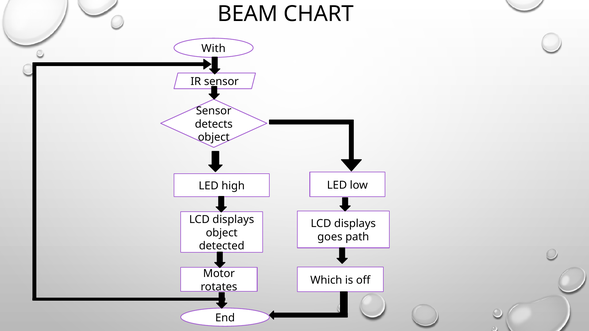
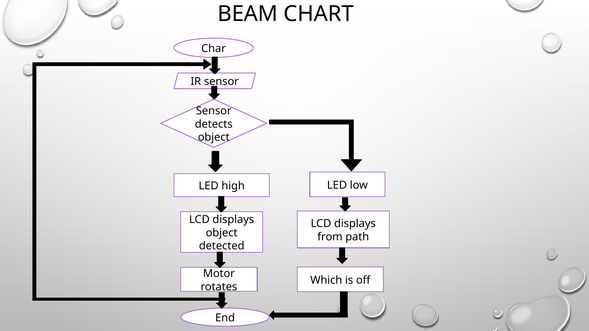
With: With -> Char (214, 49)
goes: goes -> from (330, 237)
